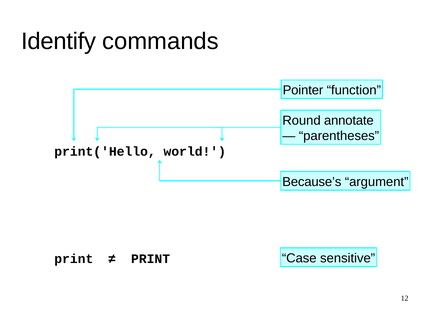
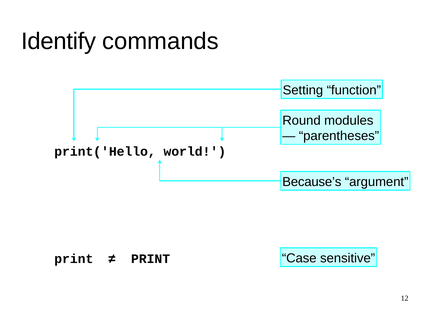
Pointer: Pointer -> Setting (303, 90)
annotate: annotate -> modules (349, 121)
